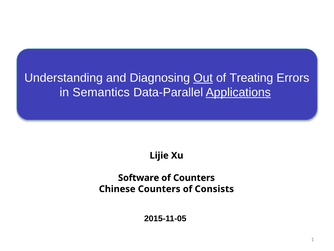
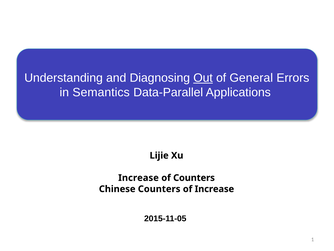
Treating: Treating -> General (251, 78)
Applications underline: present -> none (238, 92)
Software: Software -> Increase (139, 178)
of Consists: Consists -> Increase (214, 189)
